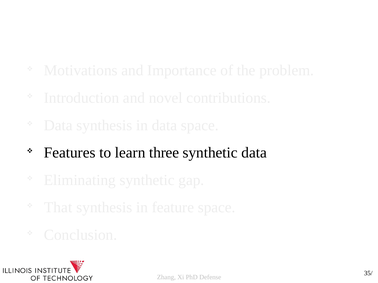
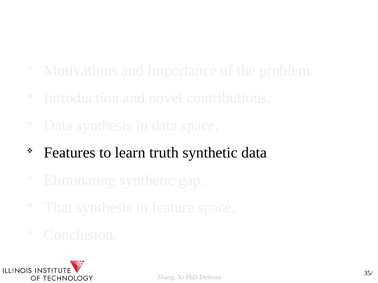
three: three -> truth (164, 153)
